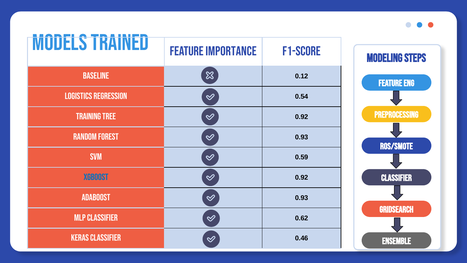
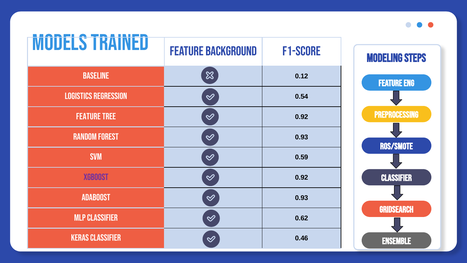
Importance: Importance -> Background (231, 51)
Training: Training -> Feature (88, 116)
XgBoost colour: blue -> purple (96, 177)
